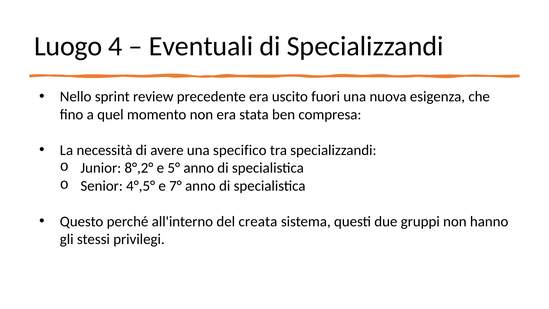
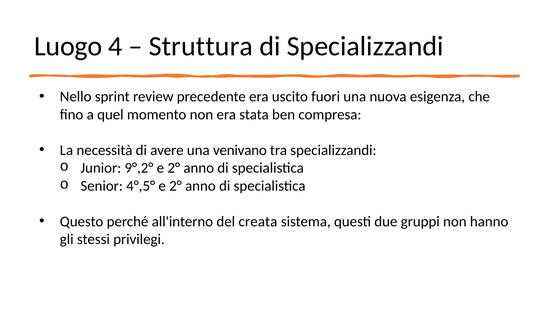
Eventuali: Eventuali -> Struttura (201, 46)
specifico: specifico -> venivano (240, 150)
8°,2°: 8°,2° -> 9°,2° (139, 168)
5°: 5° -> 2° (174, 168)
4°,5° e 7°: 7° -> 2° (175, 186)
